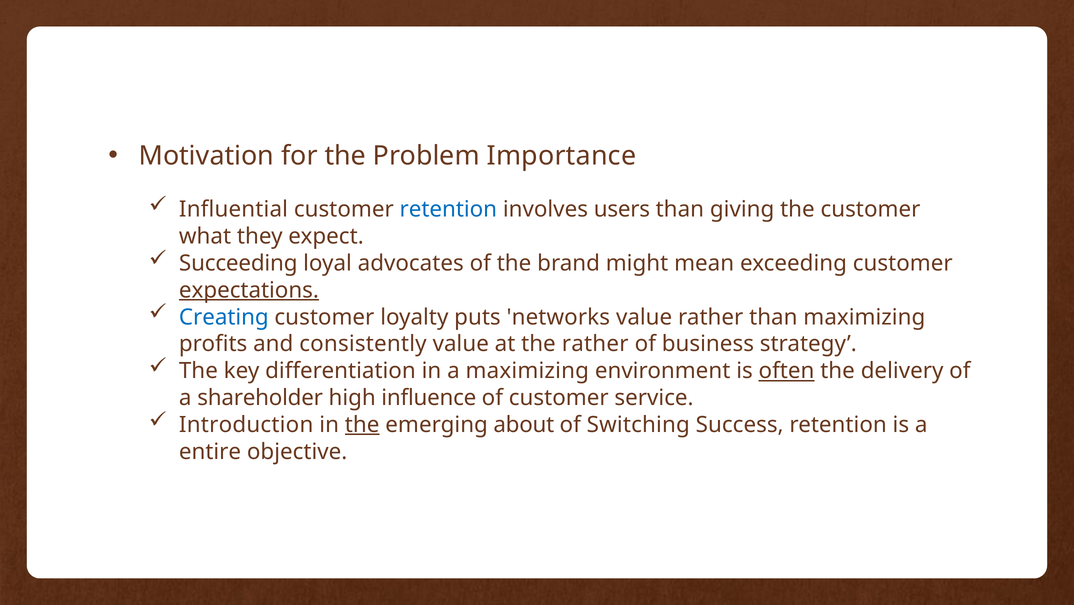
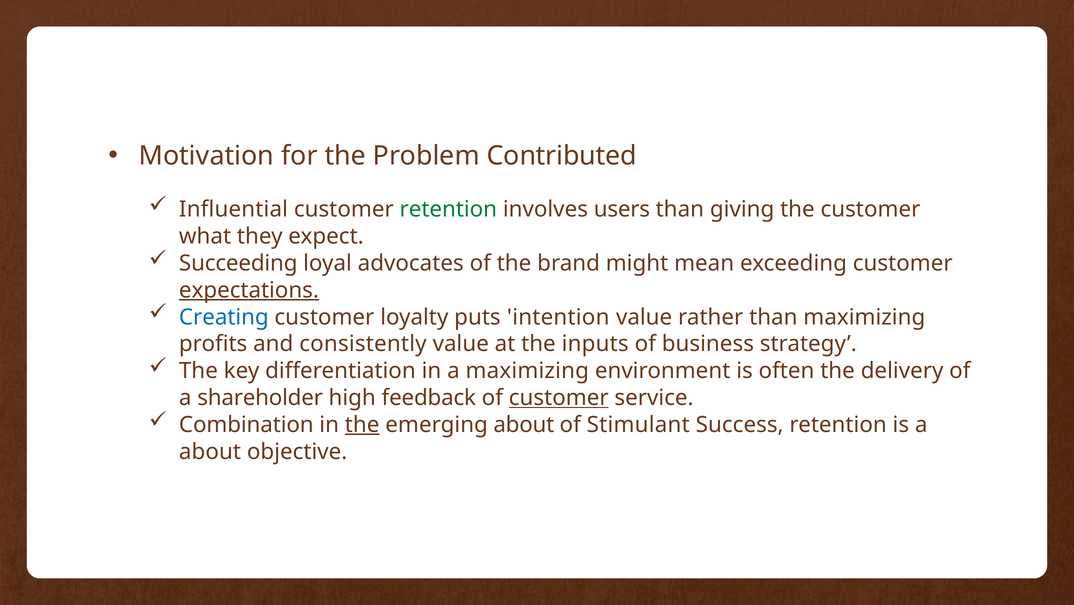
Importance: Importance -> Contributed (562, 156)
retention colour: blue -> green (448, 209)
networks: networks -> intention (558, 317)
the rather: rather -> inputs (595, 344)
often underline: present -> none (786, 371)
influence: influence -> feedback (429, 397)
customer underline: none -> present (559, 397)
Introduction: Introduction -> Combination (246, 424)
Switching: Switching -> Stimulant (638, 424)
entire: entire -> about (210, 451)
